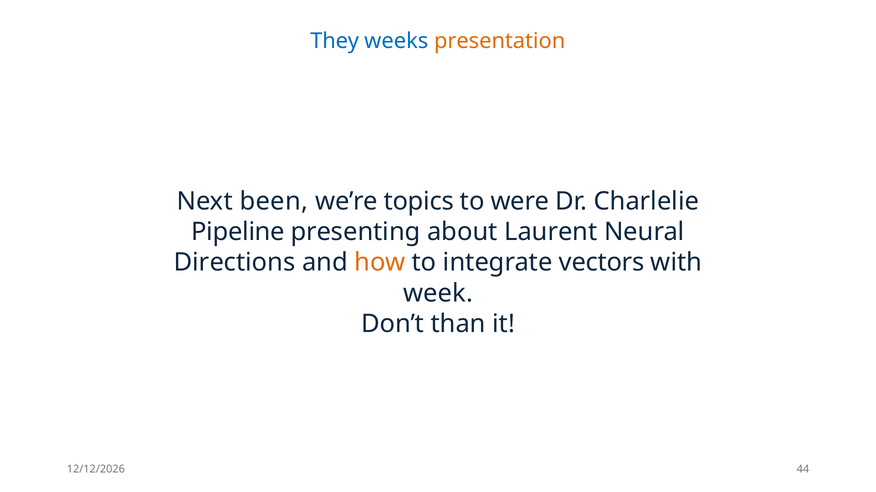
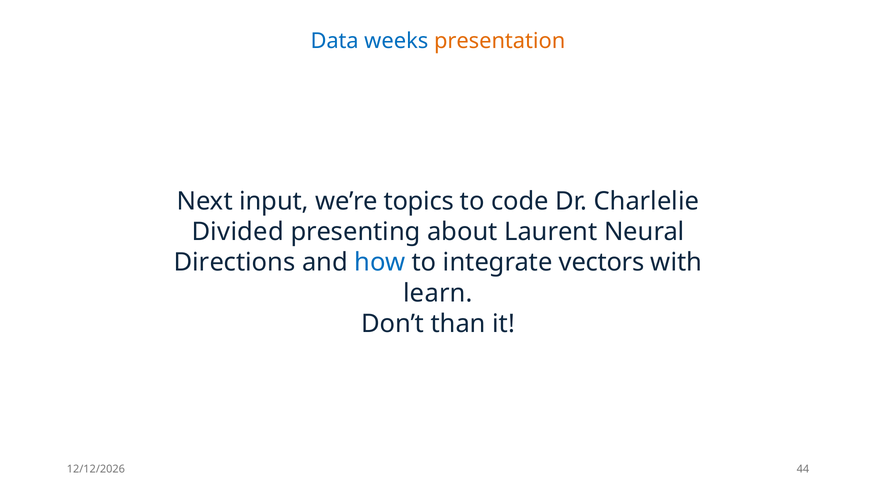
They: They -> Data (335, 41)
been: been -> input (274, 202)
were: were -> code (520, 202)
Pipeline: Pipeline -> Divided (238, 232)
how colour: orange -> blue (380, 263)
week: week -> learn (438, 294)
